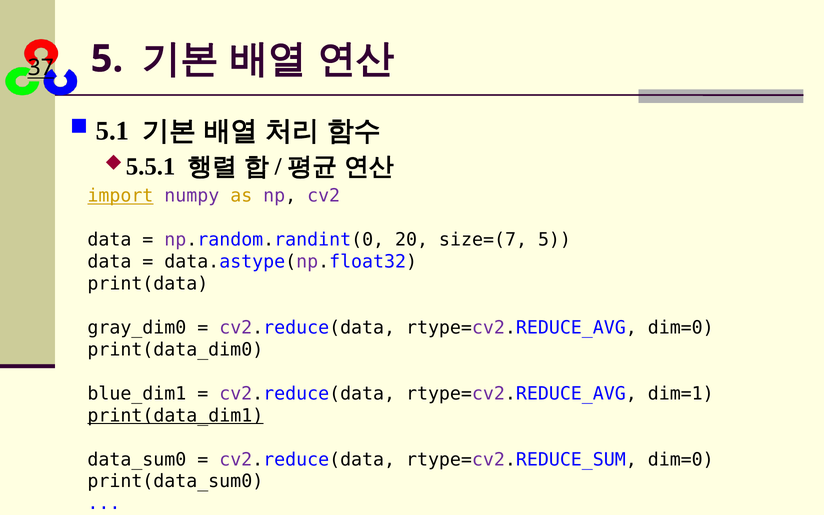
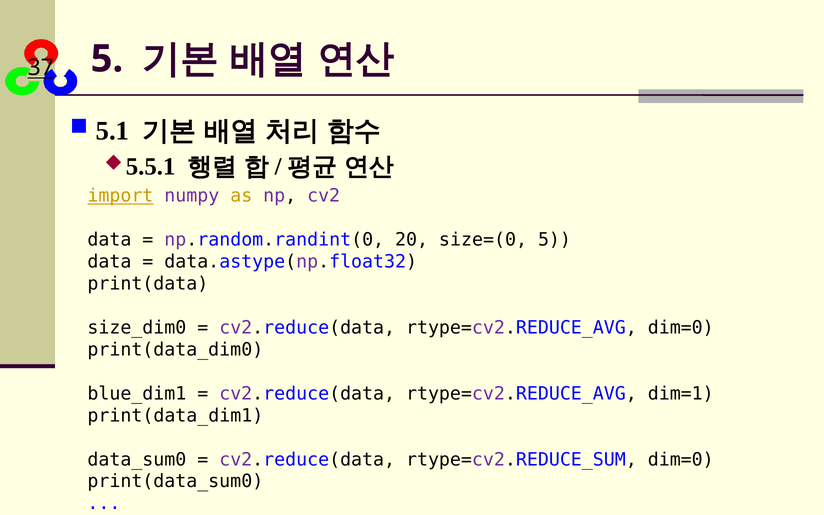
size=(7: size=(7 -> size=(0 (483, 240)
gray_dim0: gray_dim0 -> size_dim0 (137, 328)
print(data_dim1 underline: present -> none (175, 416)
